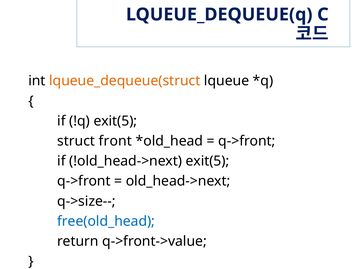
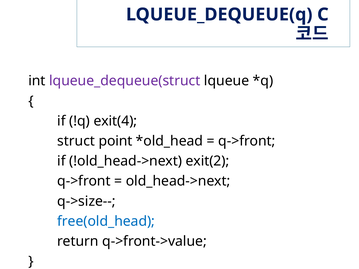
lqueue_dequeue(struct colour: orange -> purple (125, 81)
!q exit(5: exit(5 -> exit(4 (115, 121)
front: front -> point (115, 141)
!old_head->next exit(5: exit(5 -> exit(2 (207, 161)
